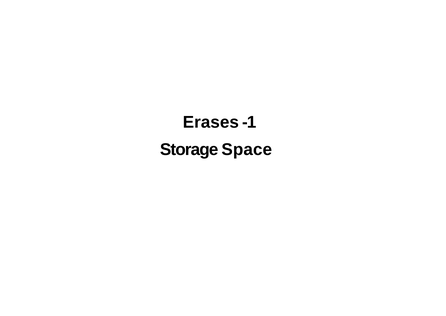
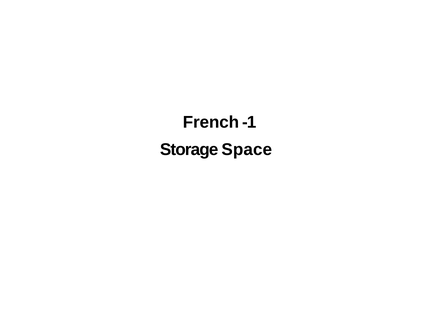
Erases: Erases -> French (211, 122)
